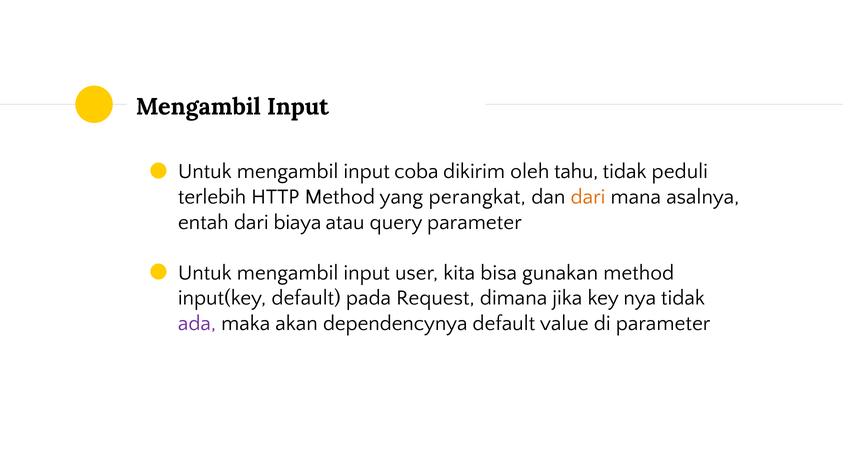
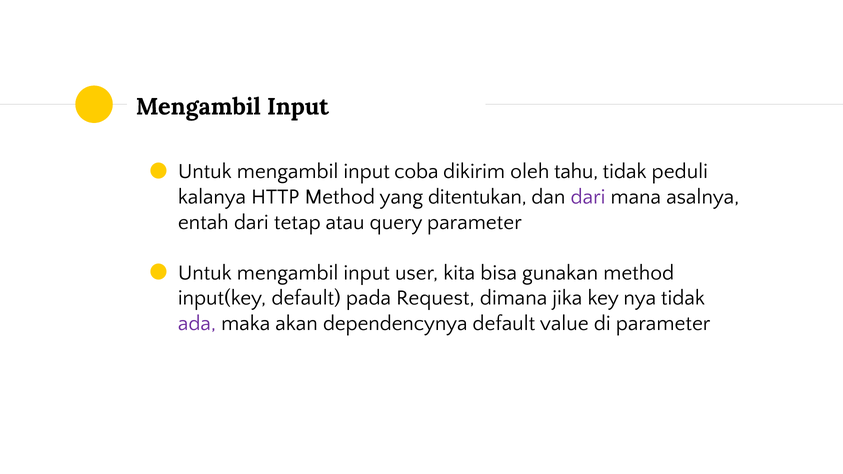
terlebih: terlebih -> kalanya (212, 197)
perangkat: perangkat -> ditentukan (477, 197)
dari colour: orange -> purple (588, 197)
biaya: biaya -> tetap (297, 222)
